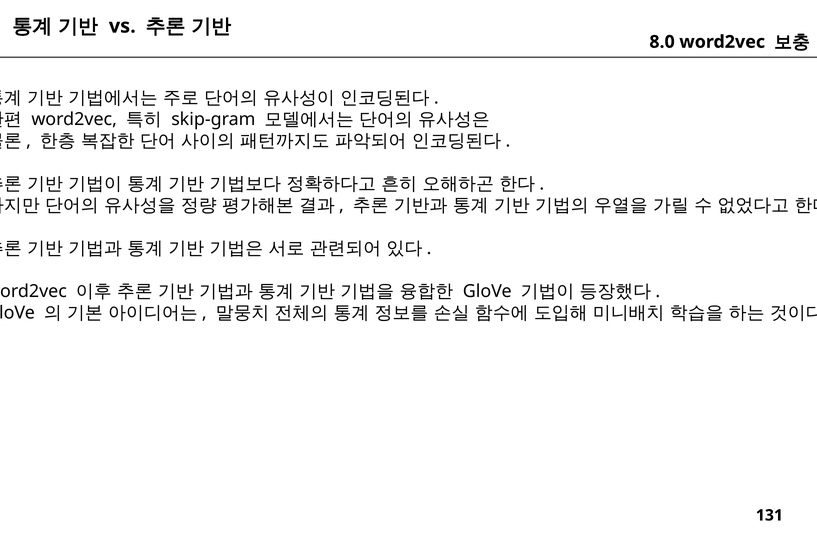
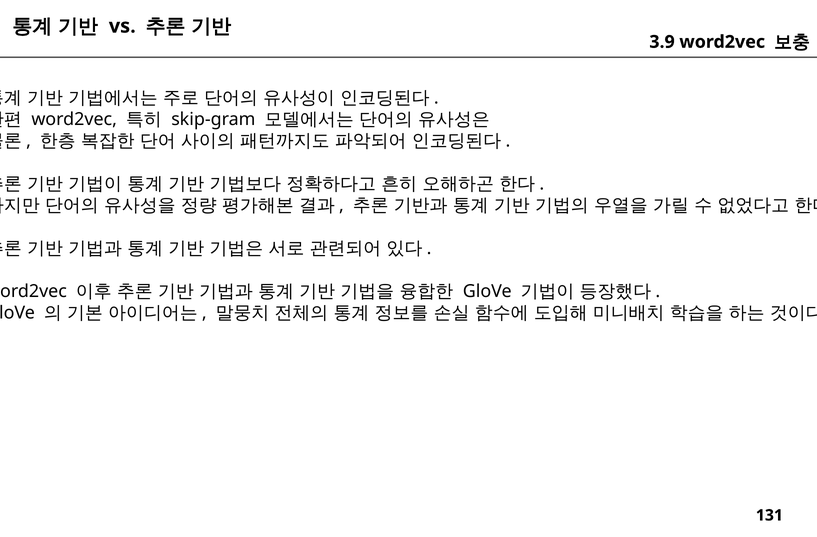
8.0: 8.0 -> 3.9 (662, 42)
